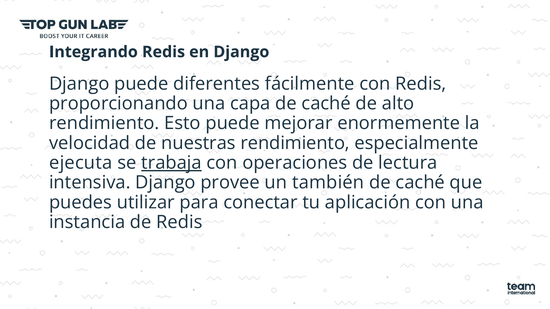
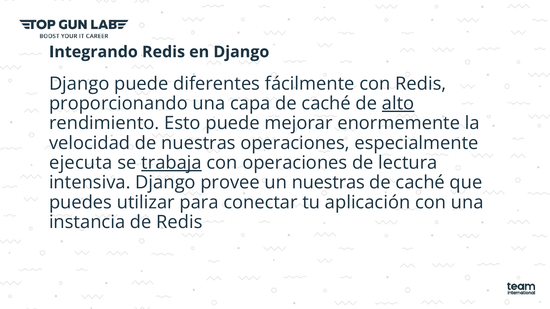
alto underline: none -> present (398, 104)
nuestras rendimiento: rendimiento -> operaciones (295, 143)
un también: también -> nuestras (328, 183)
